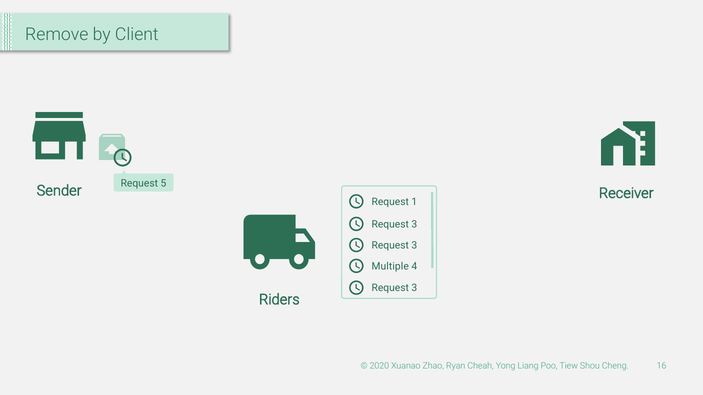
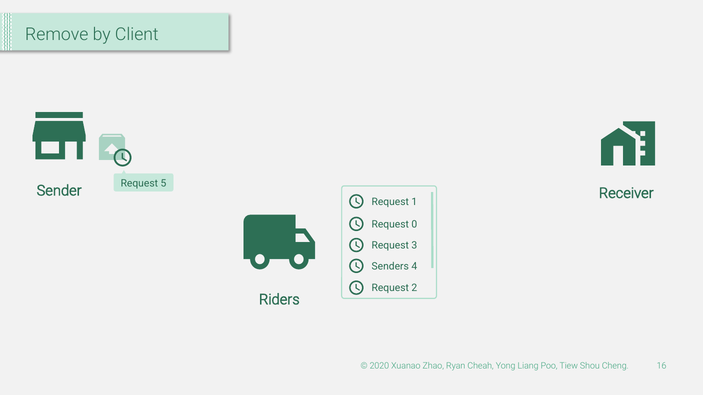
3: 3 -> 0 (414, 224)
Multiple: Multiple -> Senders (390, 266)
3: 3 -> 2 (414, 288)
